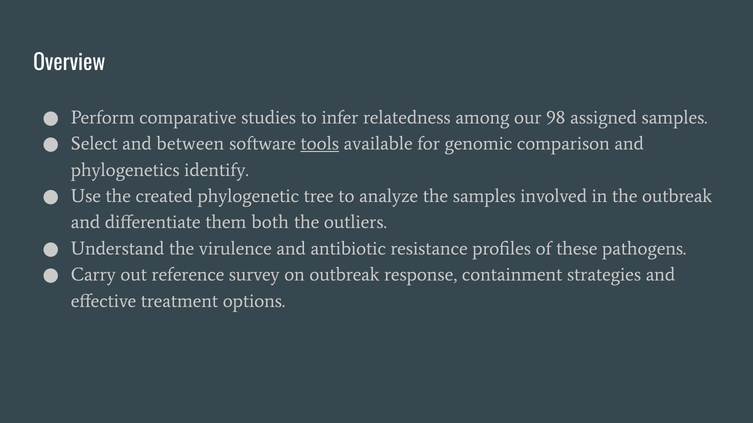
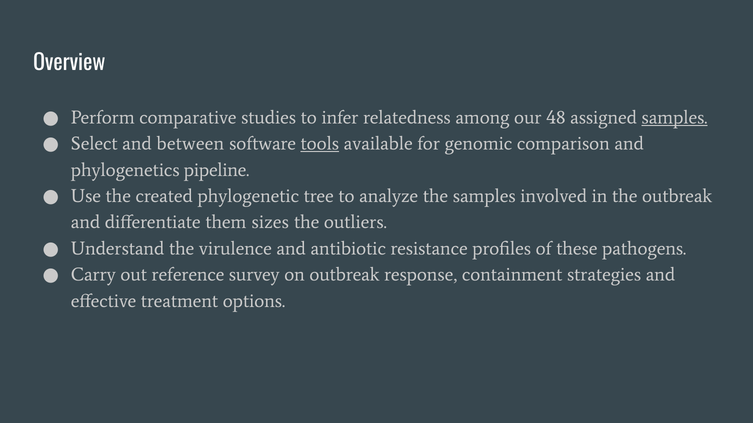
98: 98 -> 48 (556, 118)
samples underline: none -> present (675, 118)
identify: identify -> pipeline (217, 170)
both: both -> sizes (270, 223)
